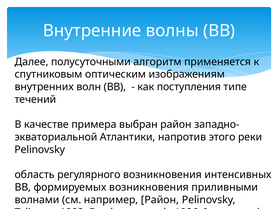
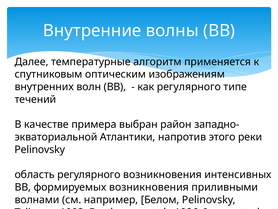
полусуточными: полусуточными -> температурные (91, 62)
как поступления: поступления -> регулярного (189, 87)
например Район: Район -> Белом (160, 199)
